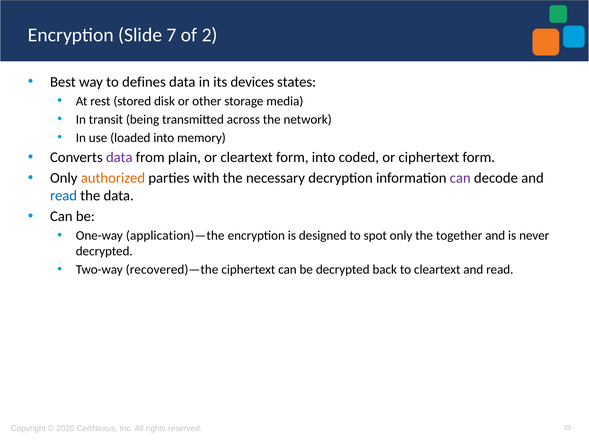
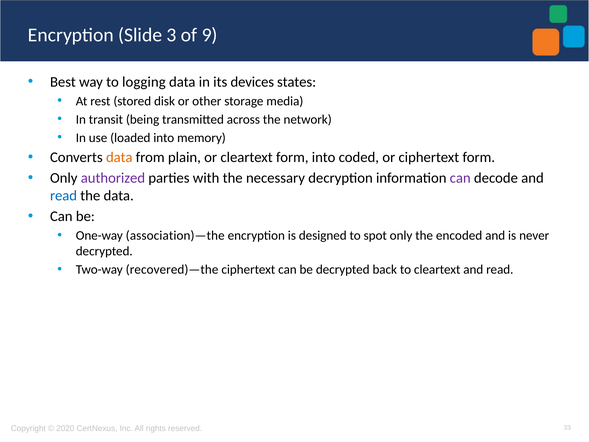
7: 7 -> 3 (172, 35)
2: 2 -> 9 (210, 35)
defines: defines -> logging (144, 82)
data colour: purple -> orange (119, 157)
authorized colour: orange -> purple (113, 178)
application)—the: application)—the -> association)—the (175, 235)
together: together -> encoded (459, 235)
